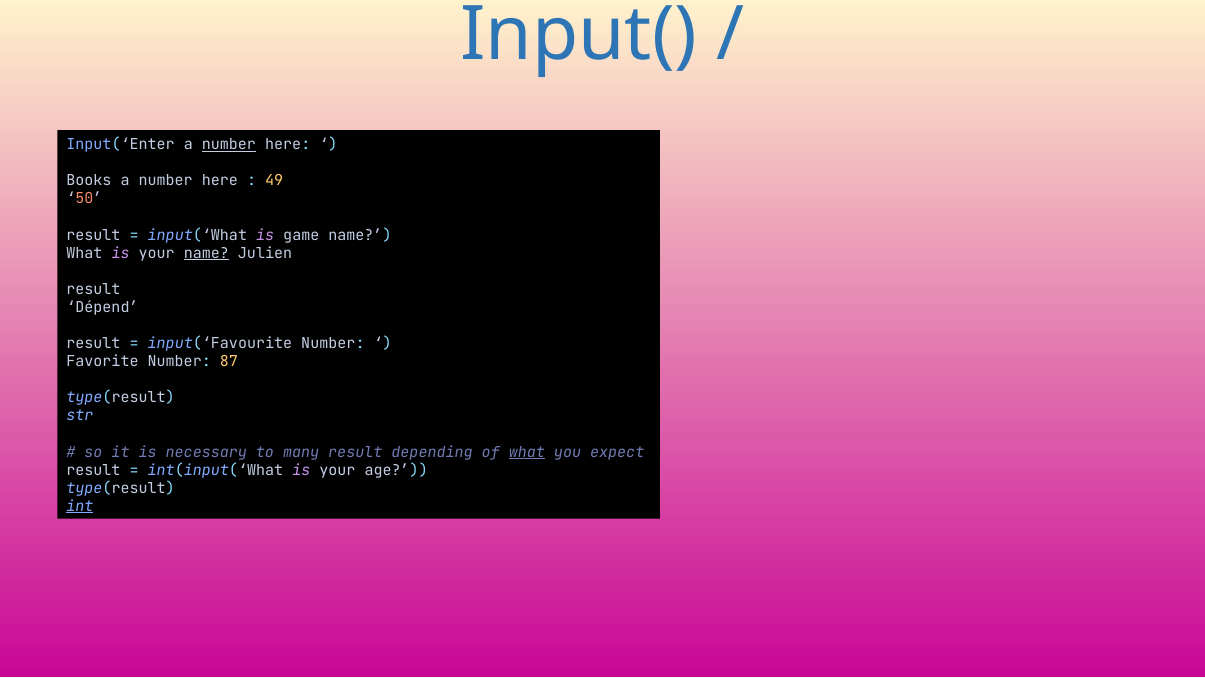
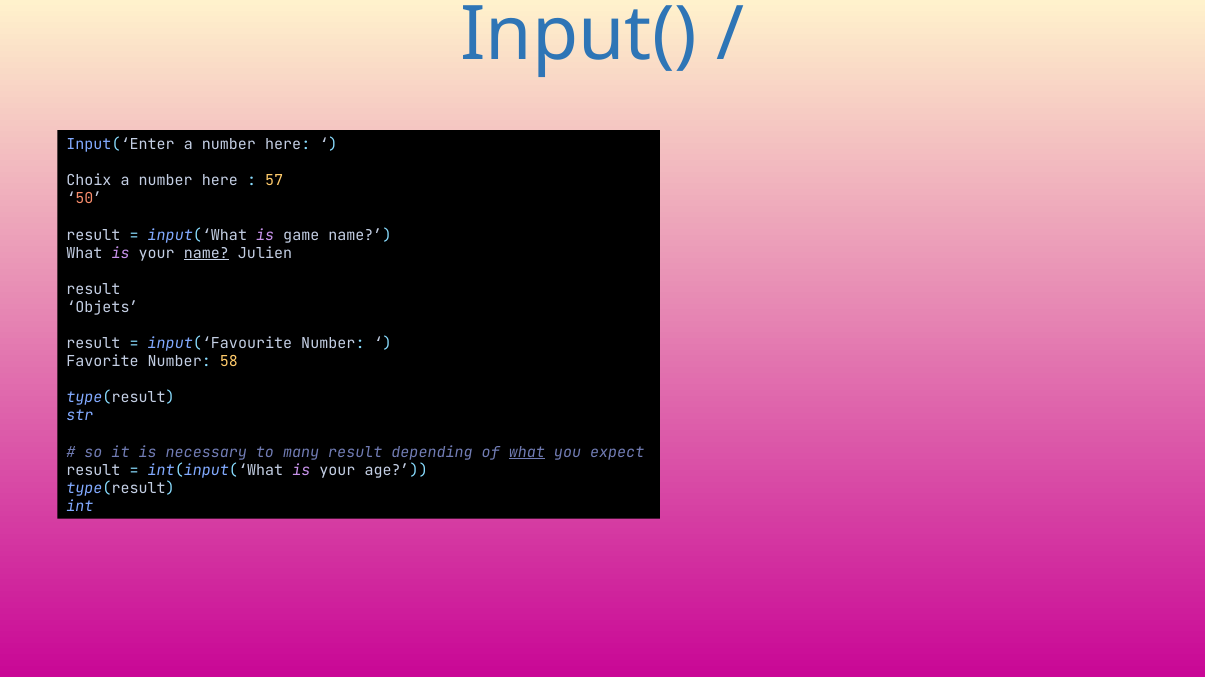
number underline: present -> none (229, 145)
Books: Books -> Choix (89, 181)
49: 49 -> 57 (274, 181)
Dépend: Dépend -> Objets (102, 307)
87: 87 -> 58 (229, 362)
int underline: present -> none (80, 506)
